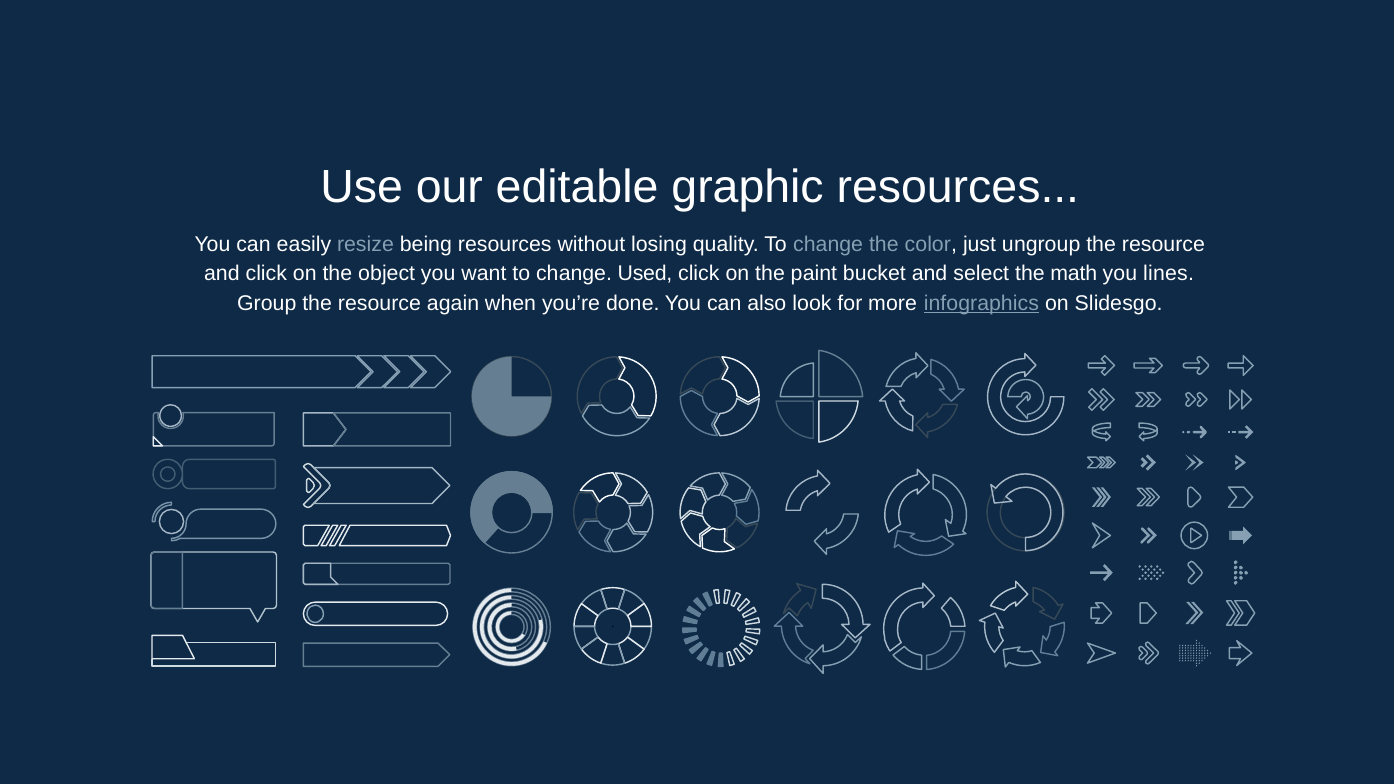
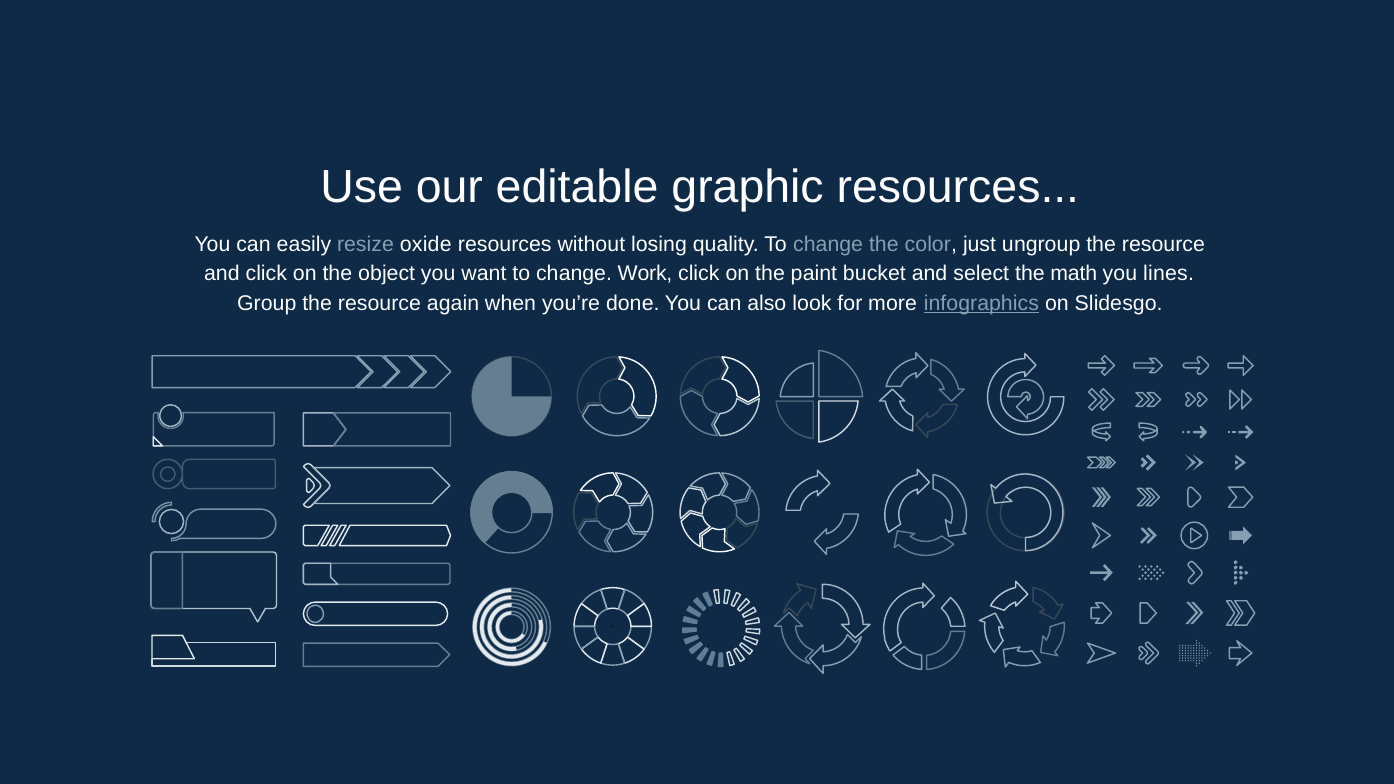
being: being -> oxide (426, 245)
Used: Used -> Work (645, 274)
